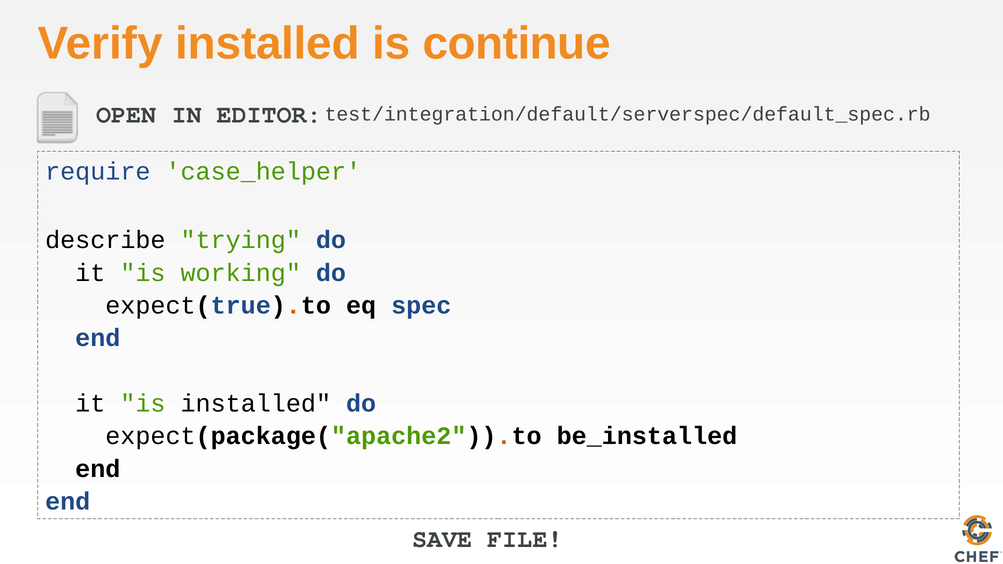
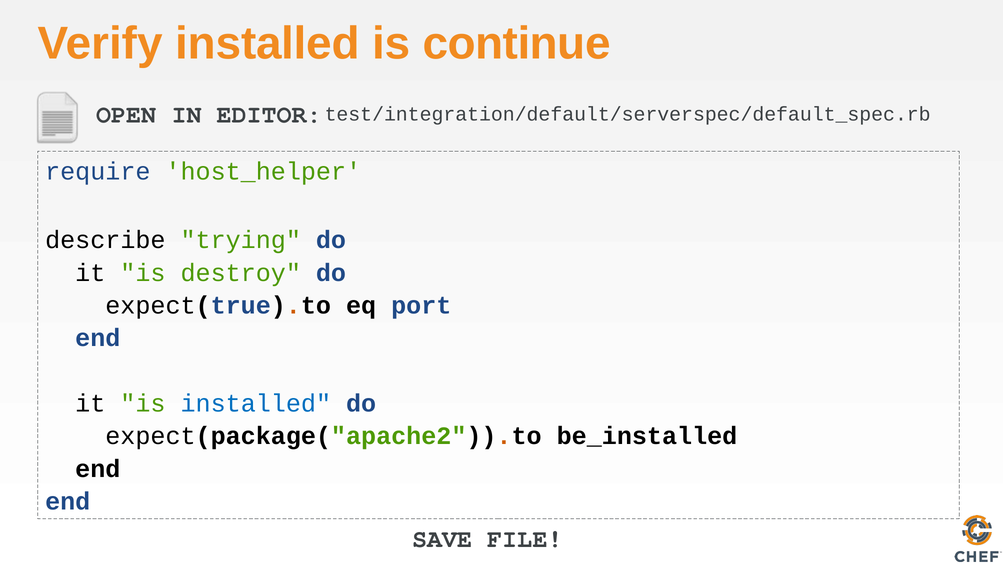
case_helper: case_helper -> host_helper (263, 172)
working: working -> destroy (241, 273)
spec: spec -> port (421, 306)
installed colour: black -> blue (256, 404)
